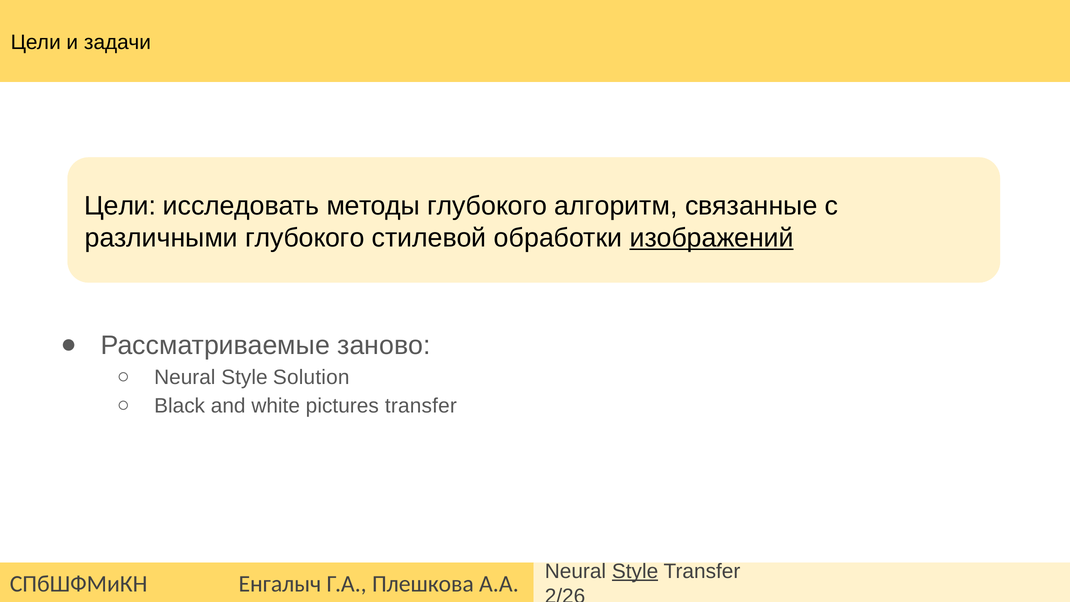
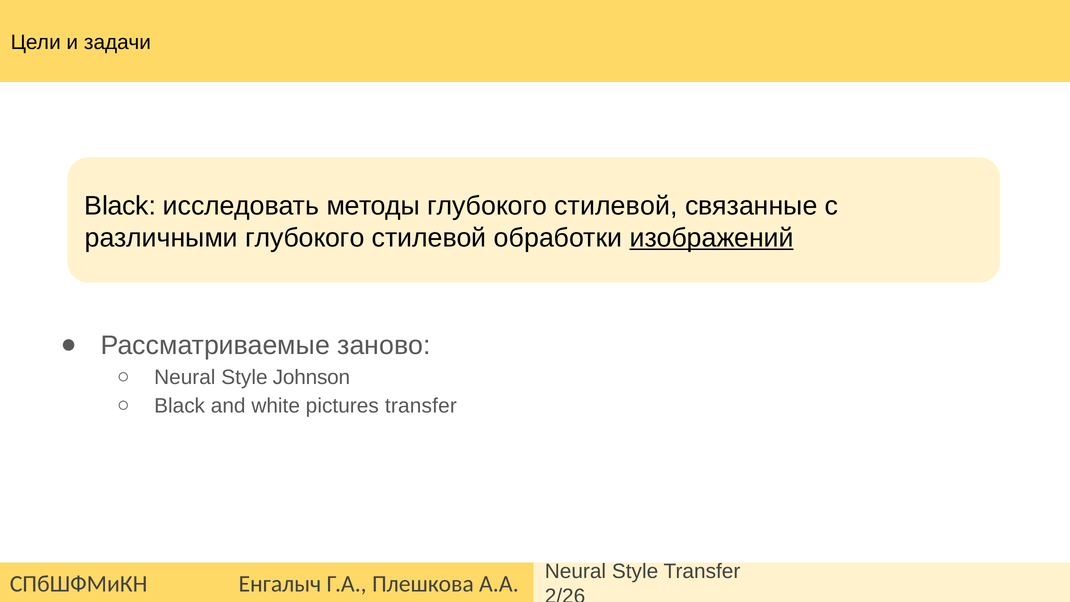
Цели: Цели -> Black (120, 206)
методы глубокого алгоритм: алгоритм -> стилевой (616, 206)
Solution: Solution -> Johnson (311, 377)
Style underline: present -> none (635, 571)
